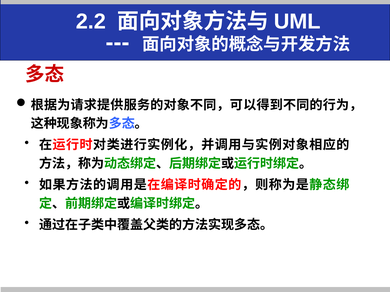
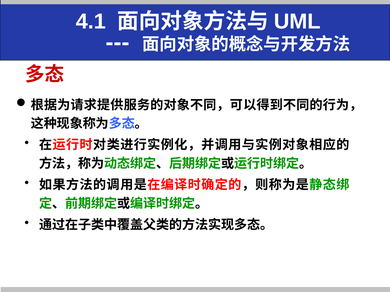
2.2: 2.2 -> 4.1 (91, 21)
